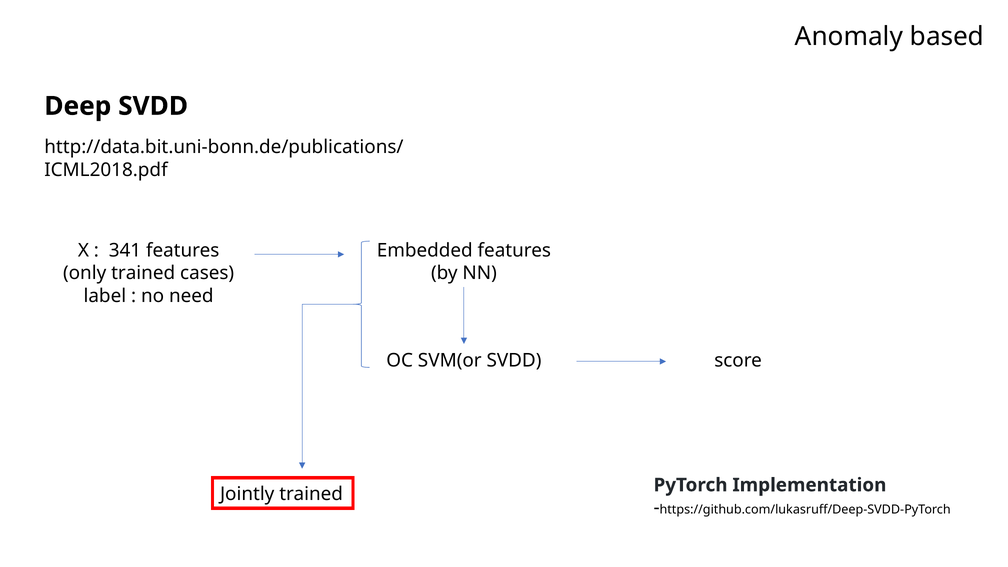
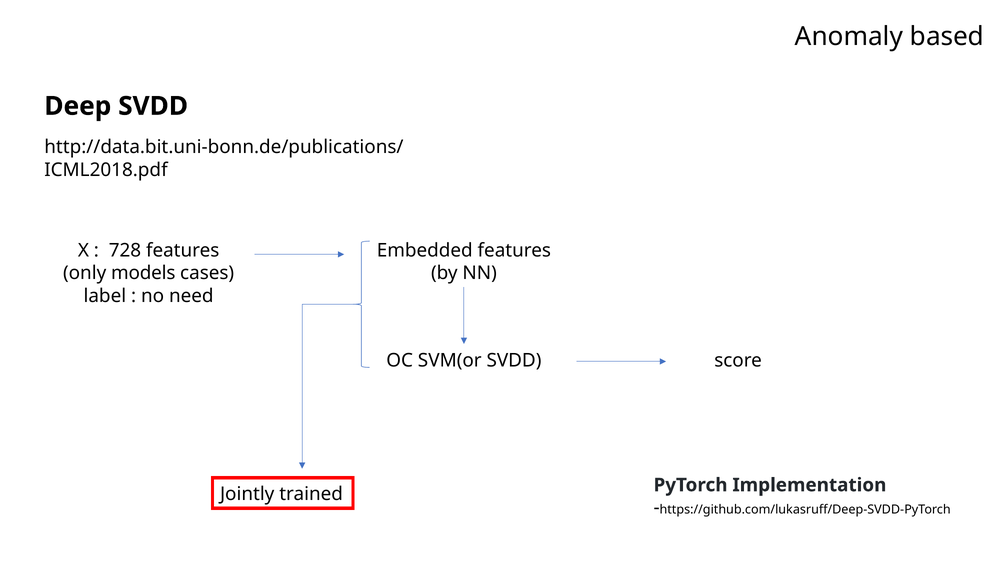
341: 341 -> 728 (125, 250)
only trained: trained -> models (143, 273)
